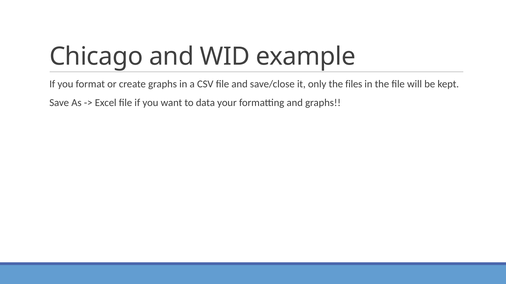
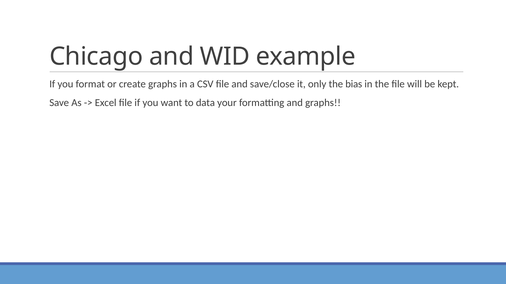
files: files -> bias (354, 84)
